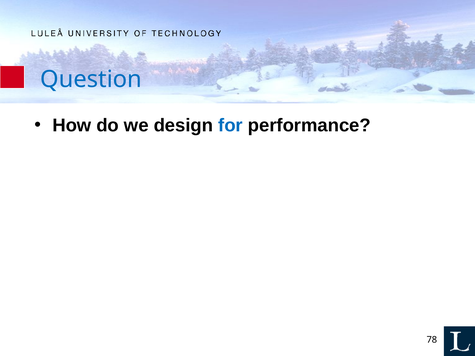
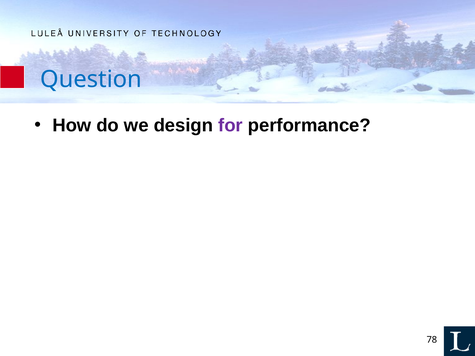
for colour: blue -> purple (231, 126)
